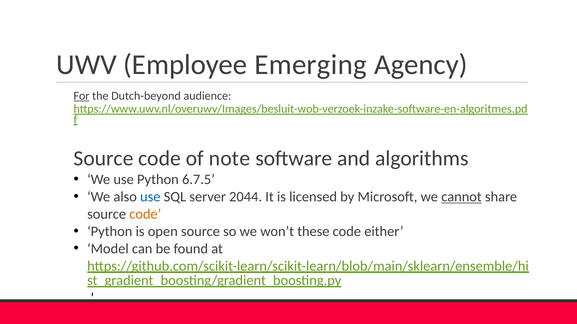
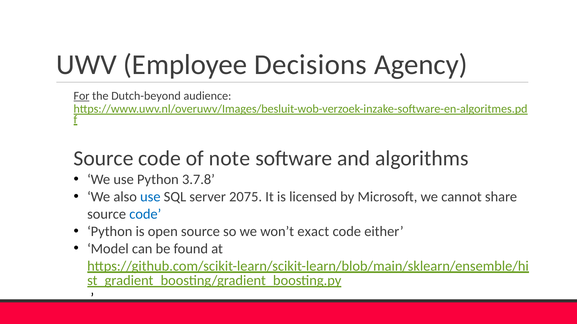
Emerging: Emerging -> Decisions (311, 65)
6.7.5: 6.7.5 -> 3.7.8 (198, 180)
2044: 2044 -> 2075 (246, 197)
cannot underline: present -> none (462, 197)
code colour: orange -> blue (145, 215)
these: these -> exact (313, 232)
